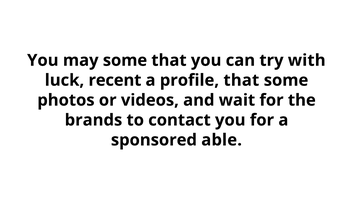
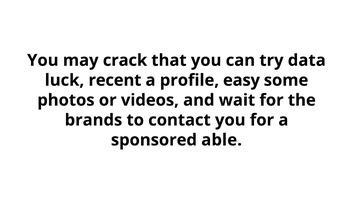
may some: some -> crack (125, 60)
with: with -> data (307, 60)
profile that: that -> easy (241, 80)
